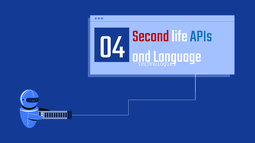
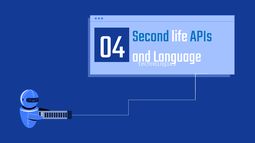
Second colour: red -> blue (151, 36)
